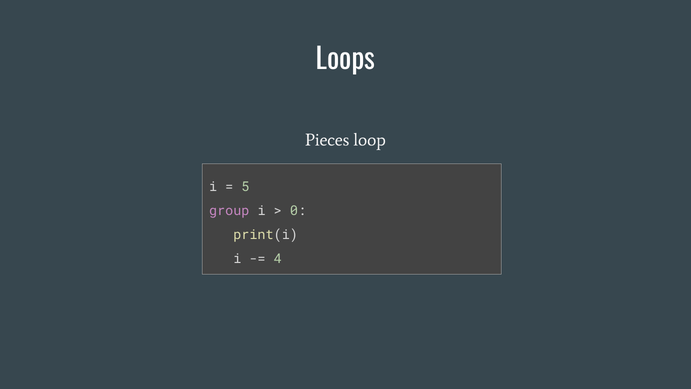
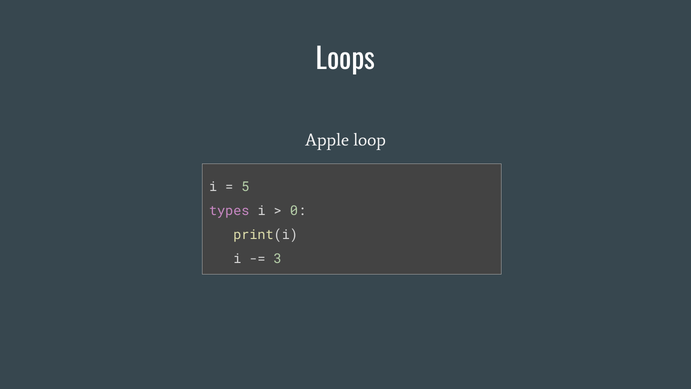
Pieces: Pieces -> Apple (327, 140)
group: group -> types (229, 211)
4: 4 -> 3 (278, 259)
